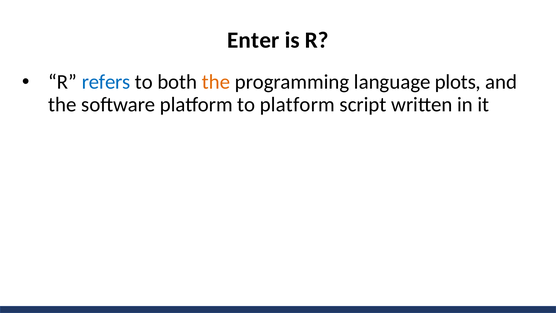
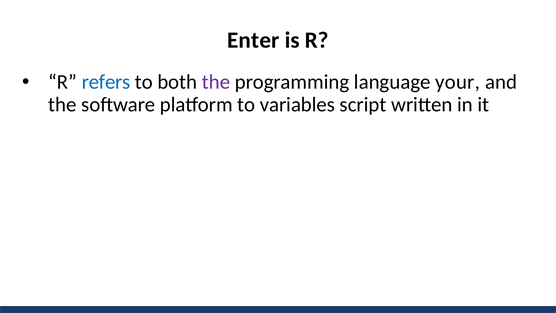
the colour: orange -> purple (216, 82)
plots: plots -> your (458, 82)
to platform: platform -> variables (297, 104)
